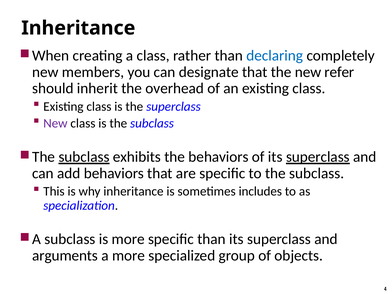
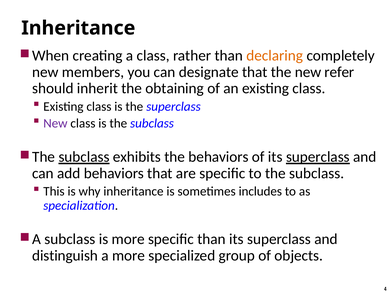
declaring colour: blue -> orange (275, 56)
overhead: overhead -> obtaining (175, 88)
arguments: arguments -> distinguish (65, 255)
